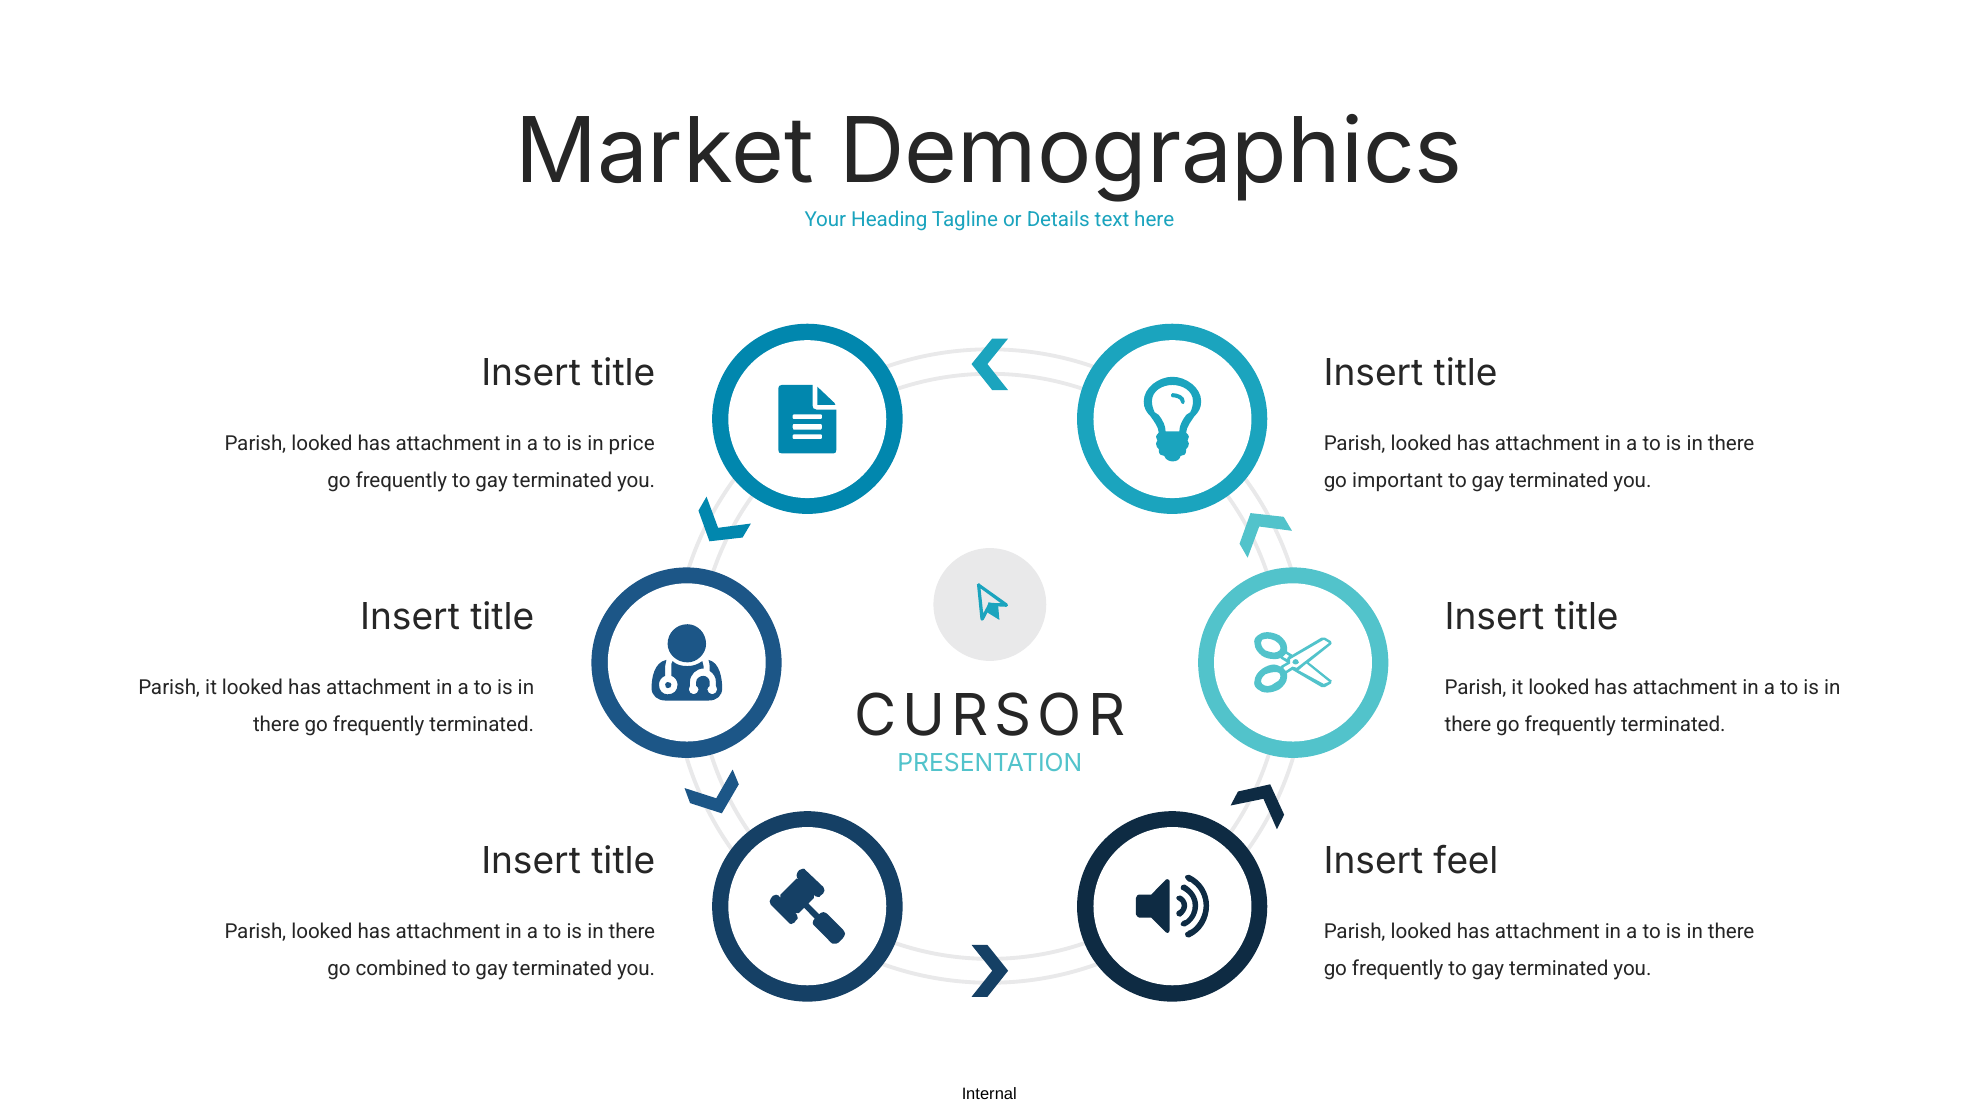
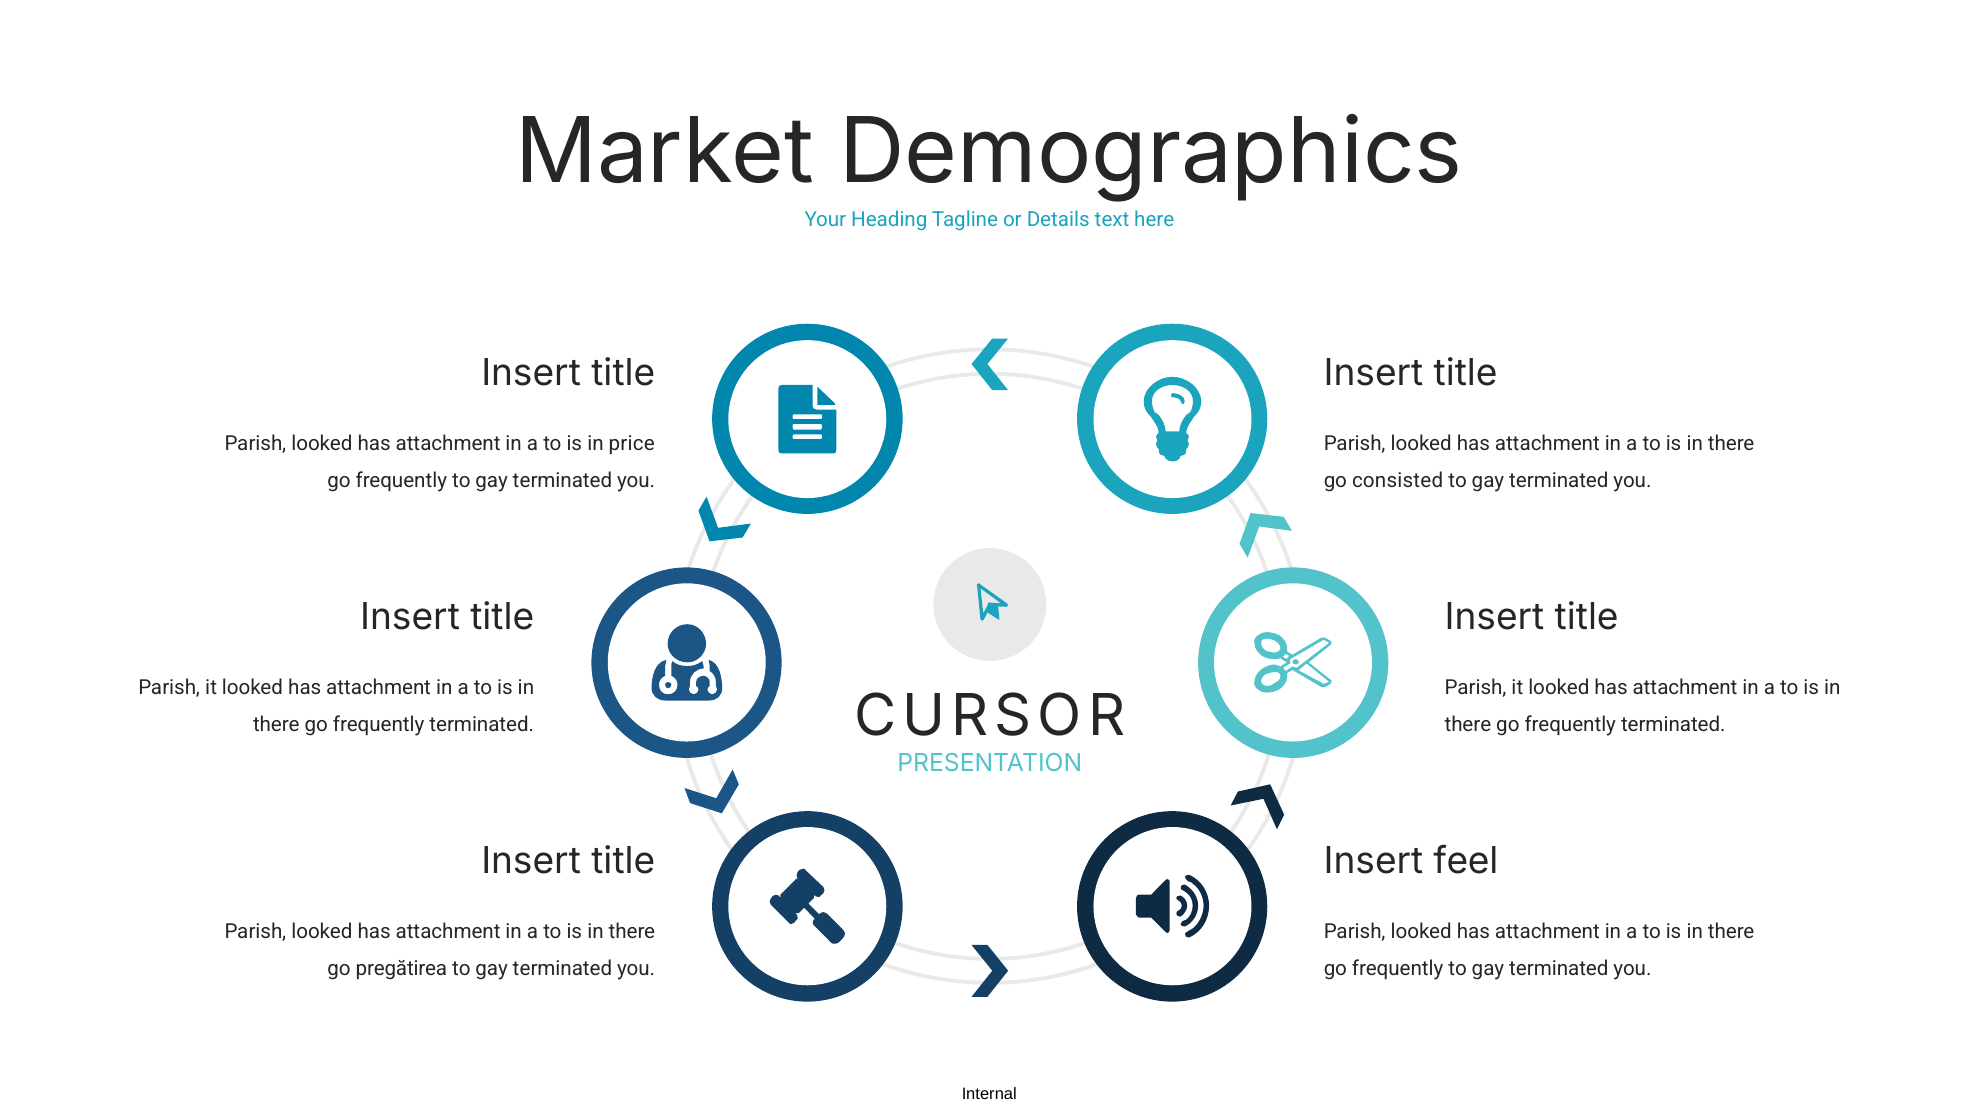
important: important -> consisted (1398, 481)
combined: combined -> pregătirea (401, 969)
